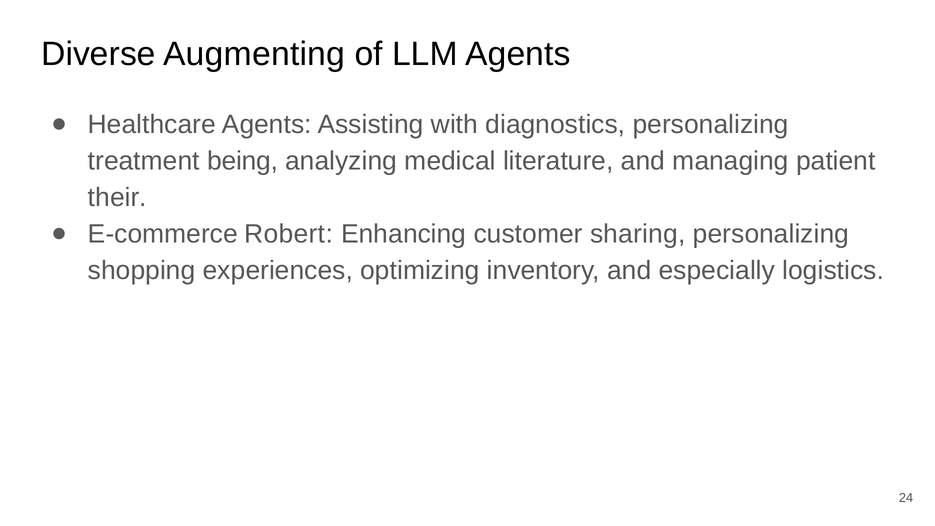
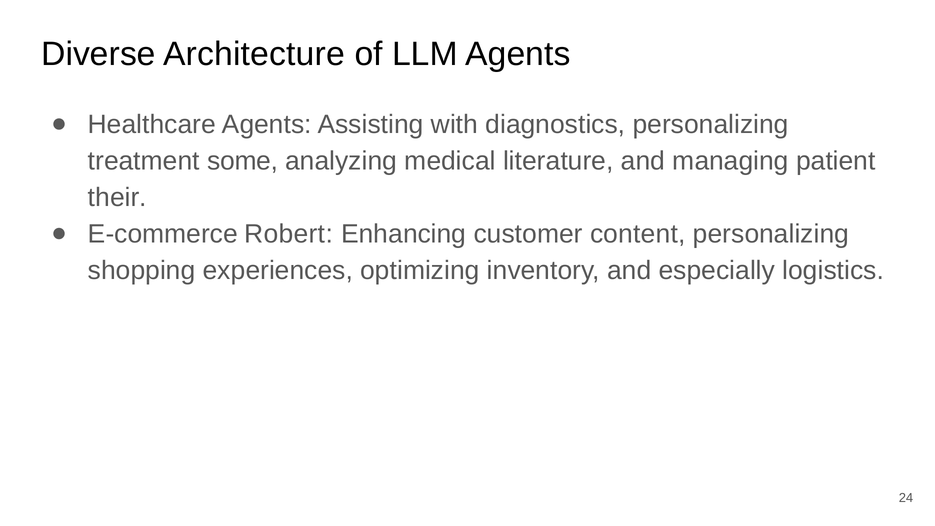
Augmenting: Augmenting -> Architecture (254, 54)
being: being -> some (243, 161)
sharing: sharing -> content (638, 234)
